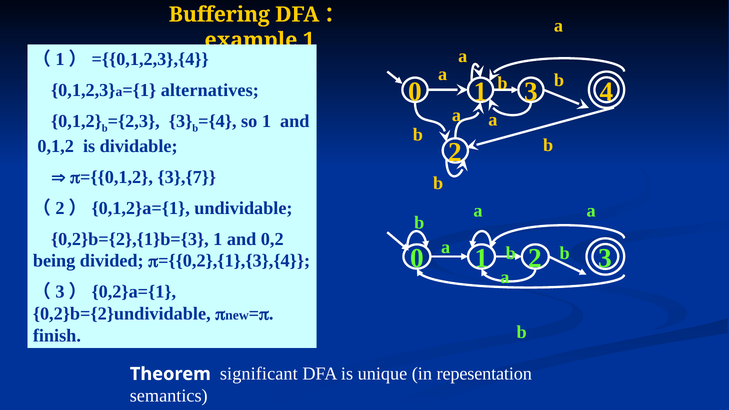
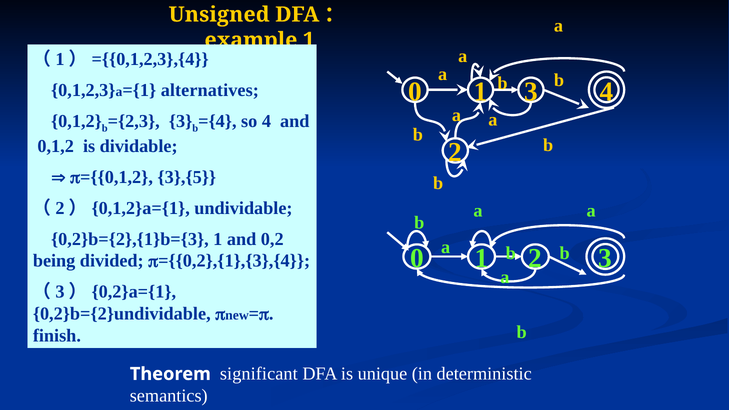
Buffering: Buffering -> Unsigned (219, 15)
so 1: 1 -> 4 (266, 121)
3},{7: 3},{7 -> 3},{5 (187, 177)
repesentation: repesentation -> deterministic (484, 374)
